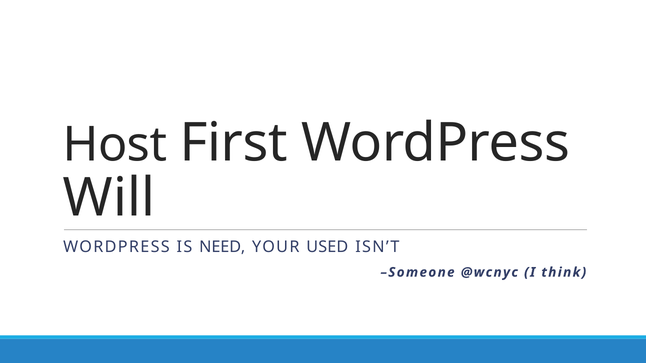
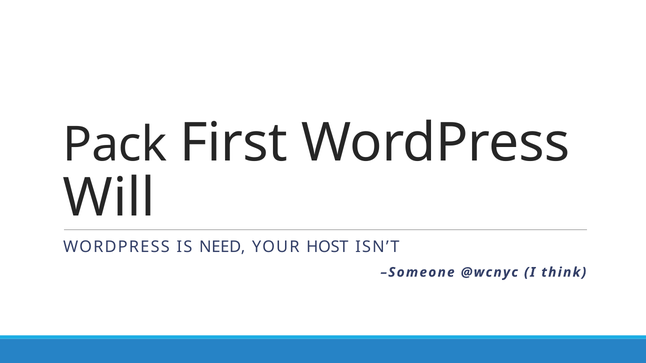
Host: Host -> Pack (115, 145)
USED: USED -> HOST (327, 247)
